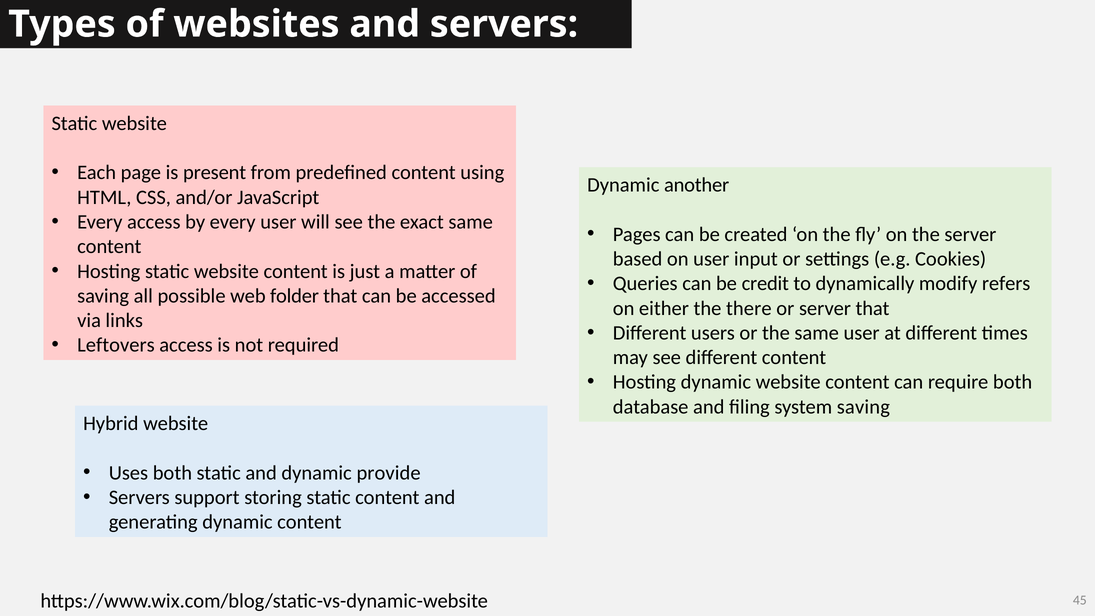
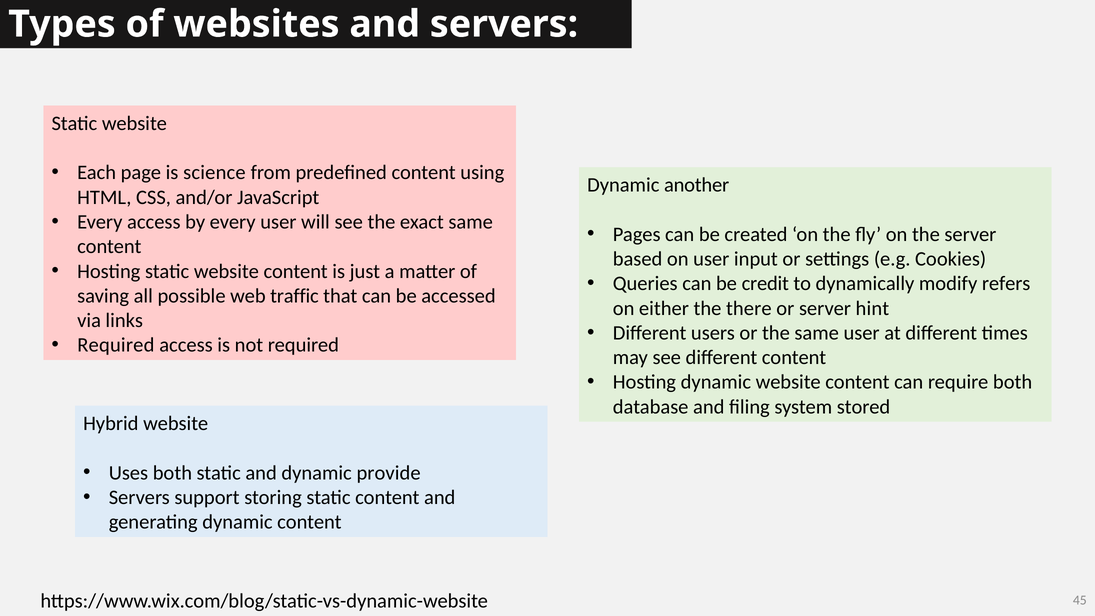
present: present -> science (214, 173)
folder: folder -> traffic (294, 296)
server that: that -> hint (872, 308)
Leftovers: Leftovers -> Required (116, 345)
system saving: saving -> stored (864, 407)
